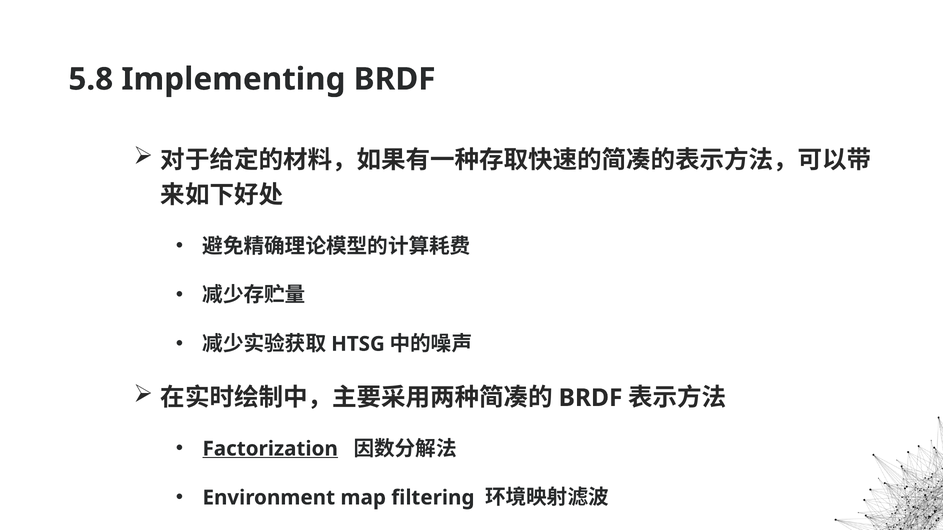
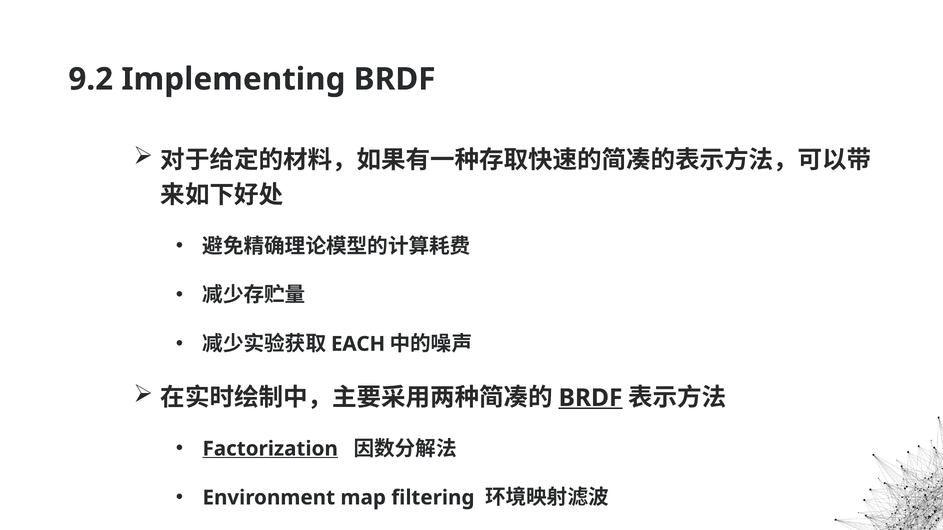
5.8: 5.8 -> 9.2 (91, 79)
HTSG: HTSG -> EACH (358, 344)
BRDF underline: none -> present (591, 398)
